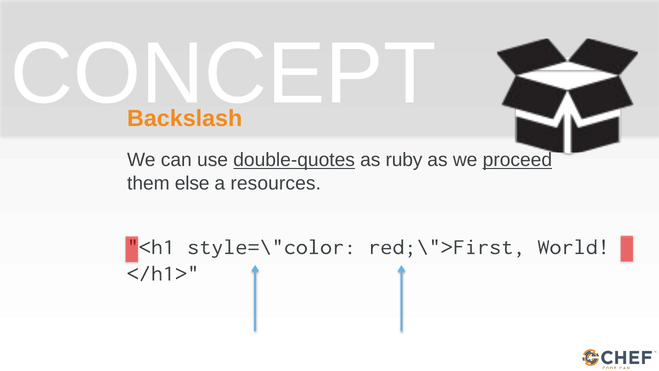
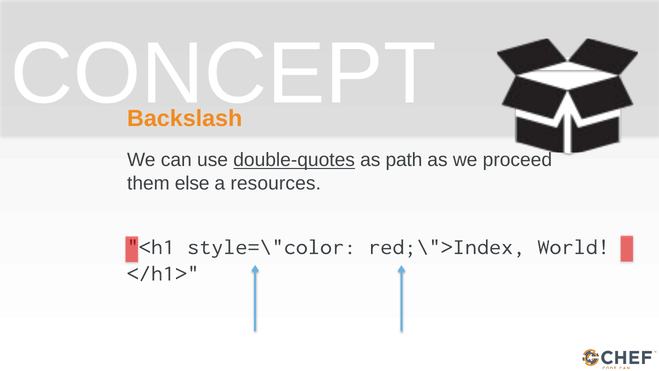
ruby: ruby -> path (404, 160)
proceed underline: present -> none (517, 160)
red;\">First: red;\">First -> red;\">Index (447, 247)
